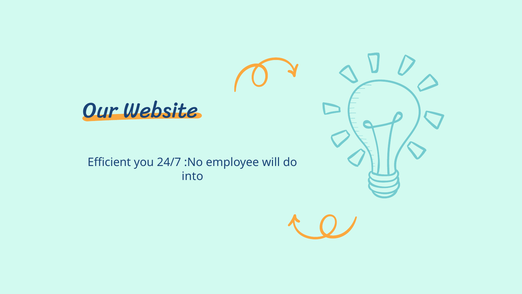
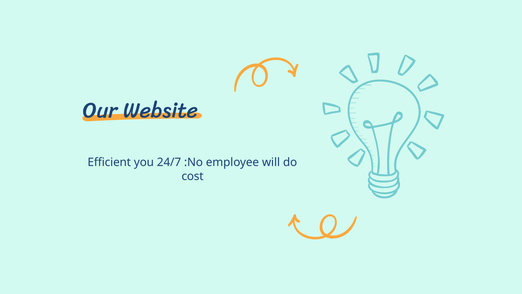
into: into -> cost (193, 176)
